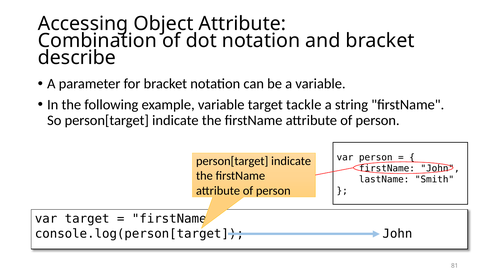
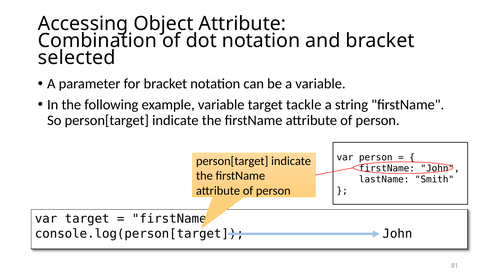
describe: describe -> selected (77, 58)
